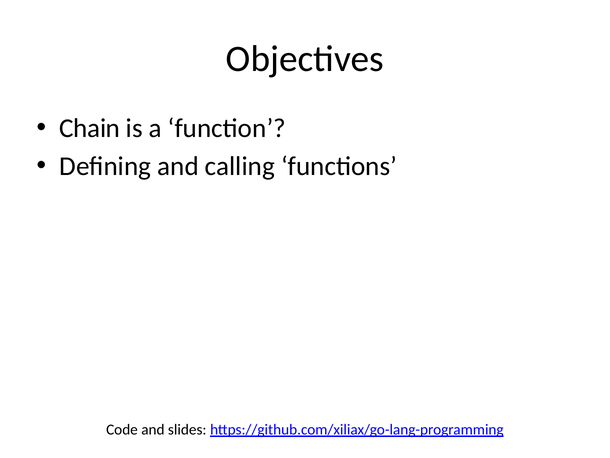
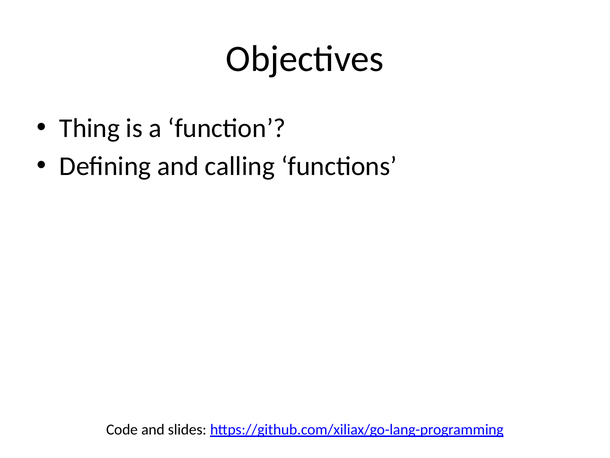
Chain: Chain -> Thing (90, 128)
